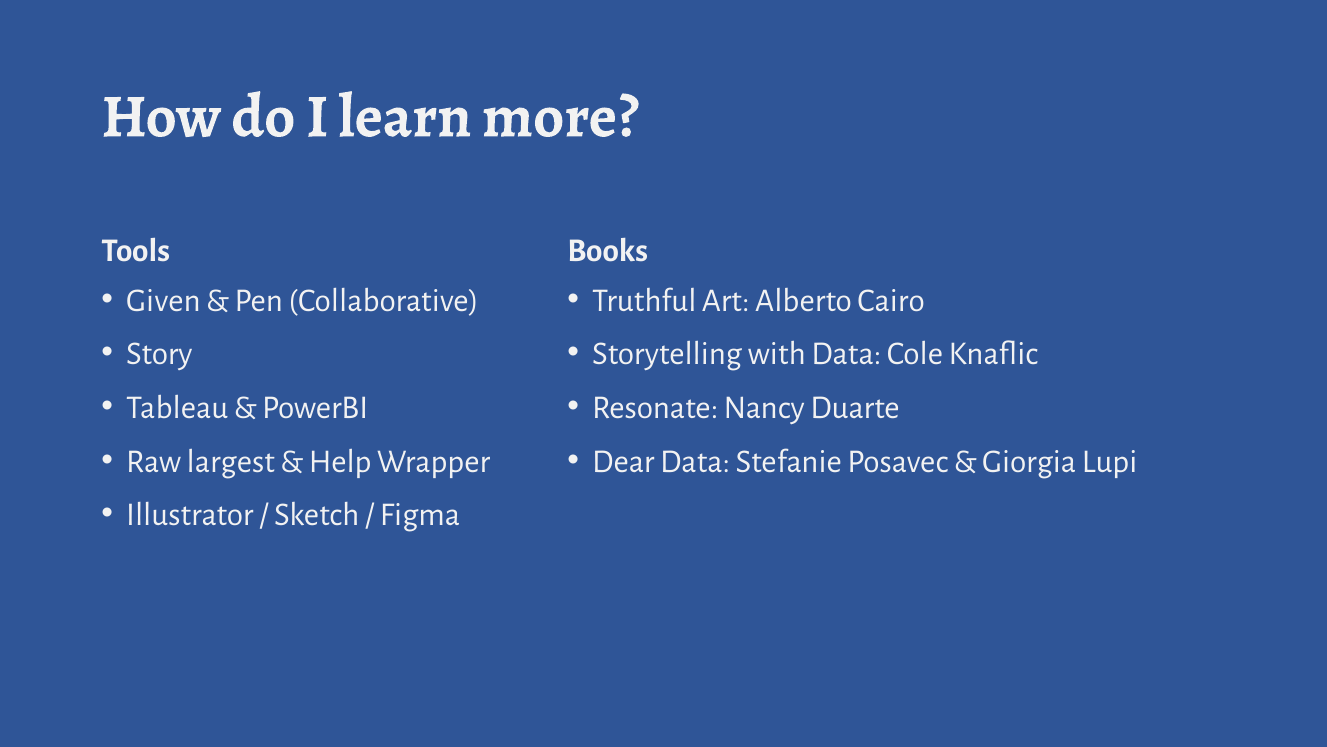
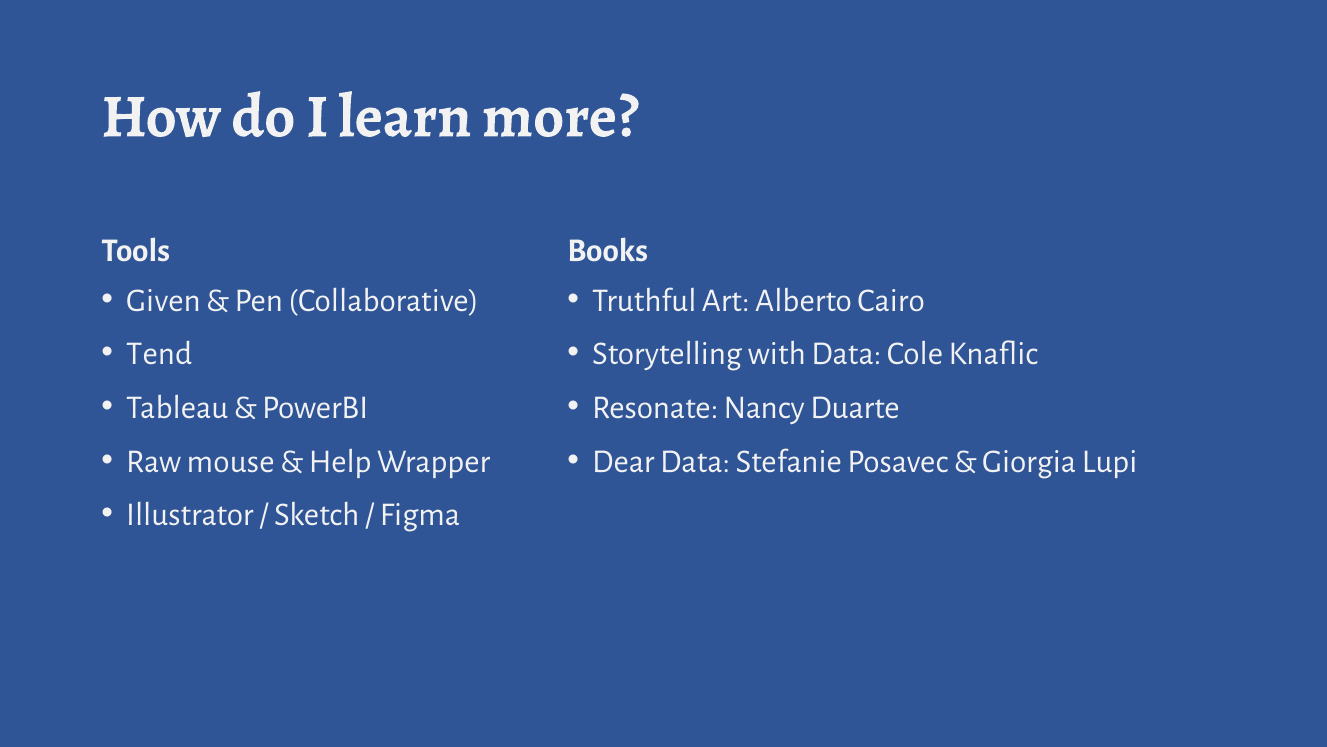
Story: Story -> Tend (159, 354)
largest: largest -> mouse (231, 461)
